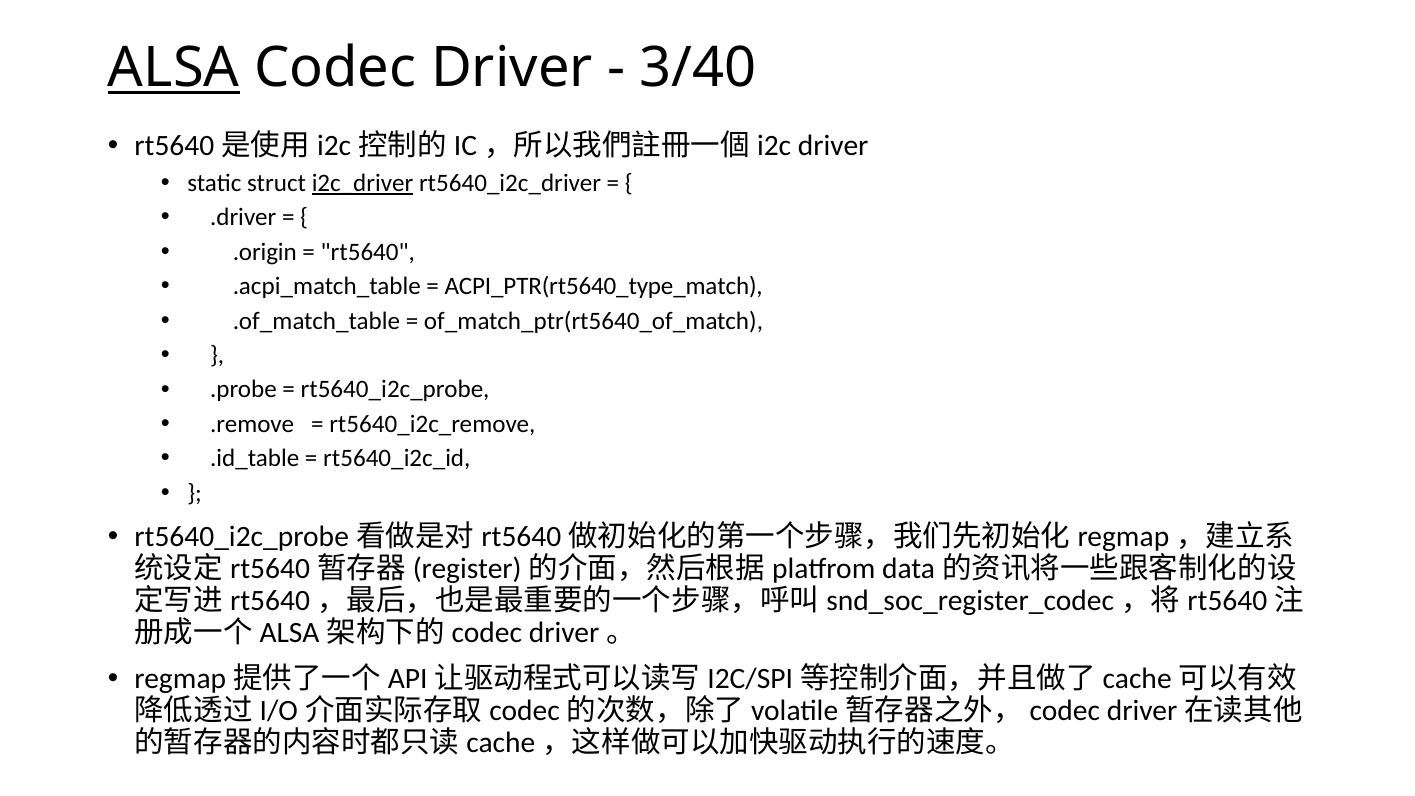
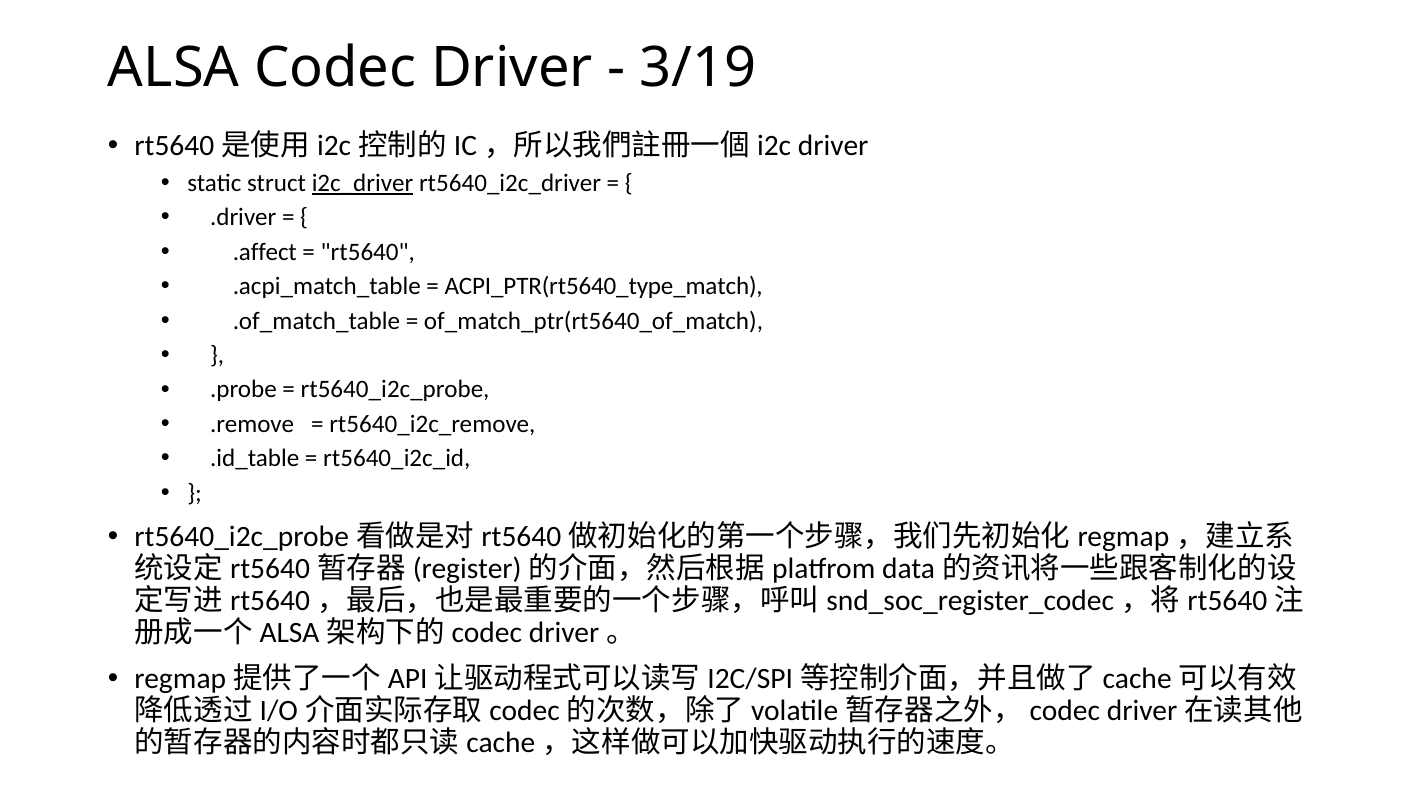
ALSA underline: present -> none (174, 68)
3/40: 3/40 -> 3/19 (698, 68)
.origin: .origin -> .affect (265, 252)
